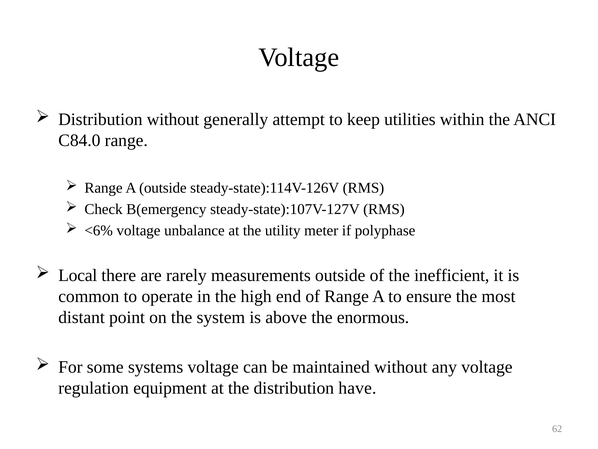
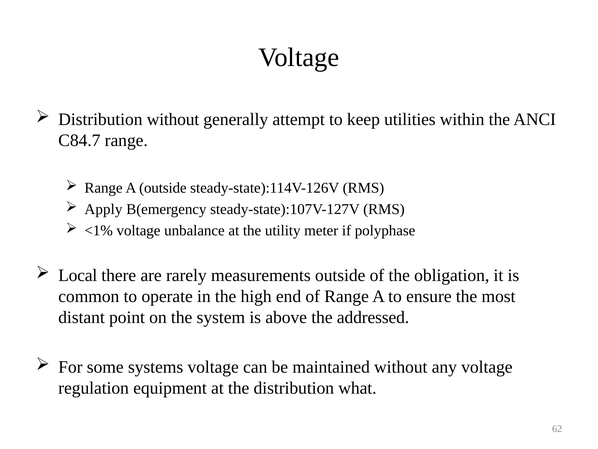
C84.0: C84.0 -> C84.7 (79, 140)
Check: Check -> Apply (103, 209)
<6%: <6% -> <1% (99, 230)
inefficient: inefficient -> obligation (452, 275)
enormous: enormous -> addressed (373, 317)
have: have -> what (357, 388)
